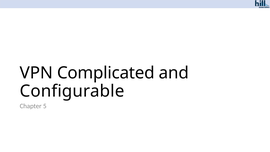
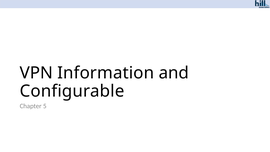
Complicated: Complicated -> Information (106, 73)
